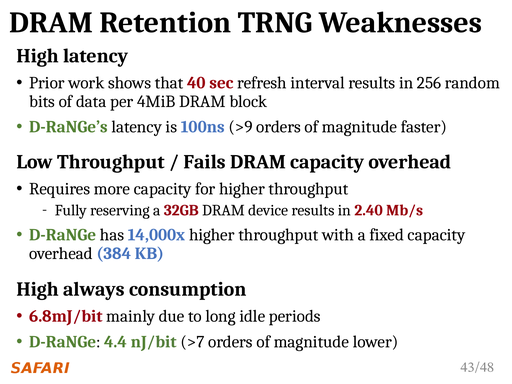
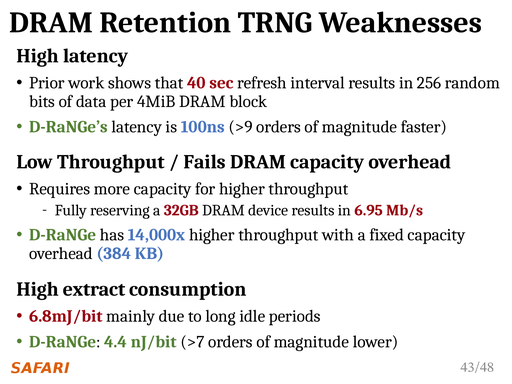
2.40: 2.40 -> 6.95 (369, 210)
always: always -> extract (94, 289)
